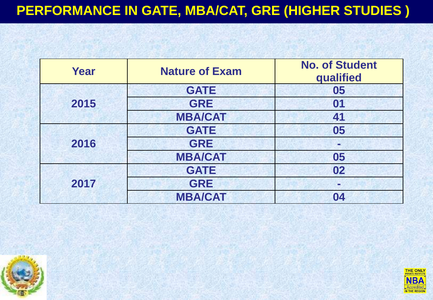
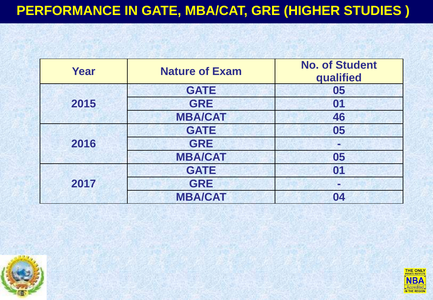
41: 41 -> 46 (339, 117)
GATE 02: 02 -> 01 (339, 170)
